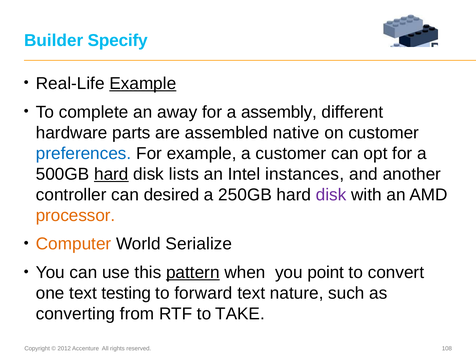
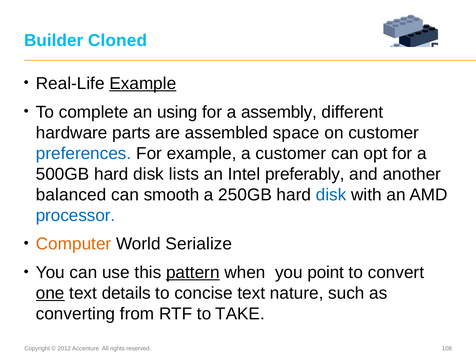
Specify: Specify -> Cloned (117, 41)
away: away -> using (177, 112)
native: native -> space (296, 133)
hard underline: present -> none (111, 174)
instances: instances -> preferably (305, 174)
controller: controller -> balanced (71, 195)
desired: desired -> smooth (172, 195)
disk colour: purple -> blue (331, 195)
processor colour: orange -> blue (76, 215)
one underline: none -> present (50, 293)
testing: testing -> details (126, 293)
forward: forward -> concise (204, 293)
